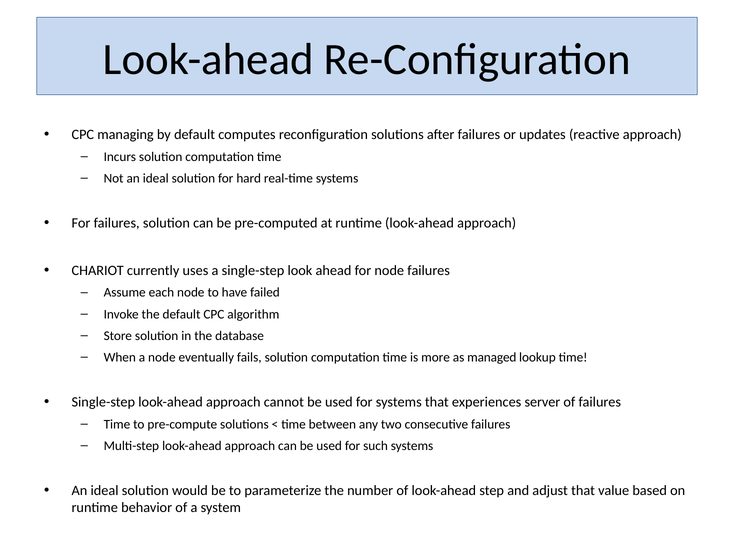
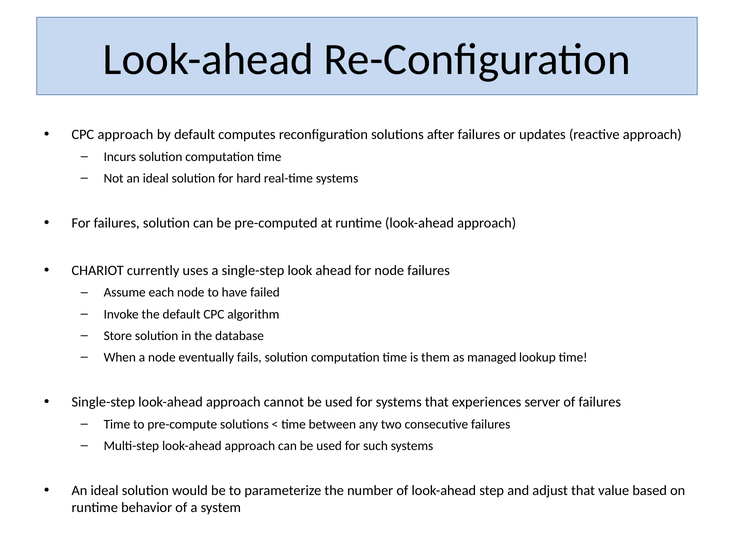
CPC managing: managing -> approach (125, 135)
more: more -> them (436, 358)
